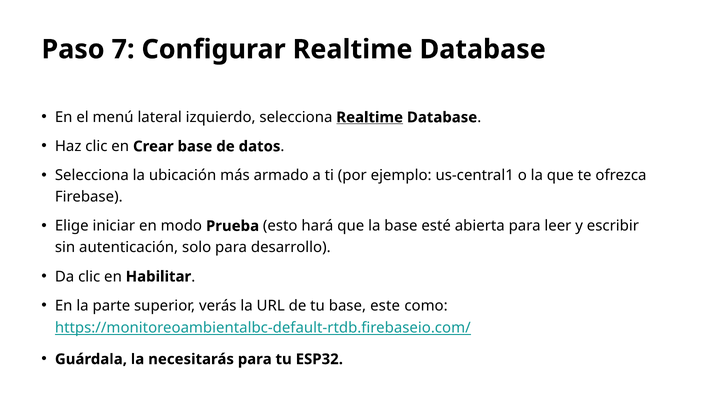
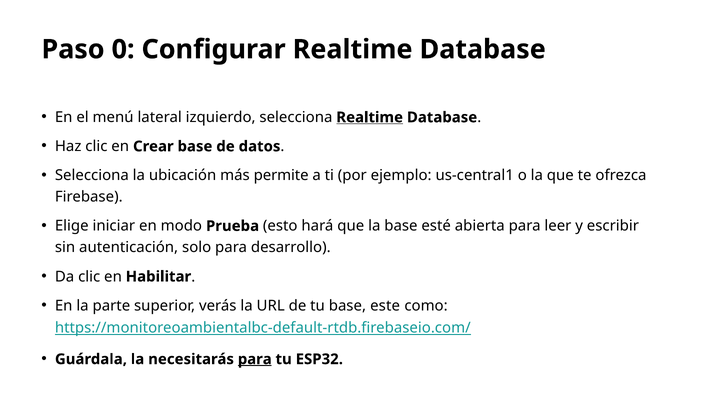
7: 7 -> 0 (123, 49)
armado: armado -> permite (281, 175)
para underline: none -> present (255, 359)
